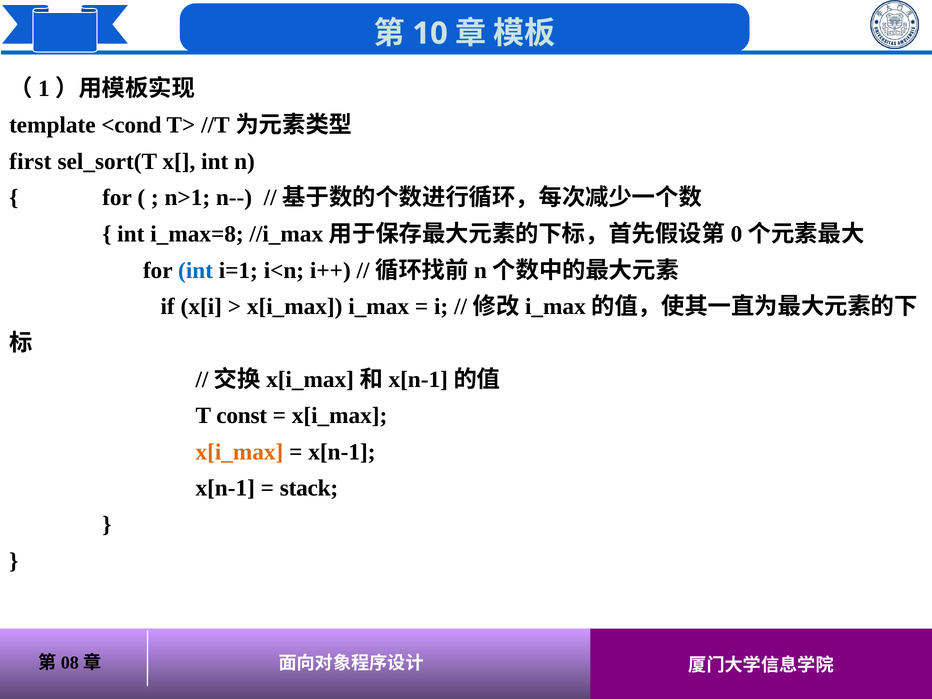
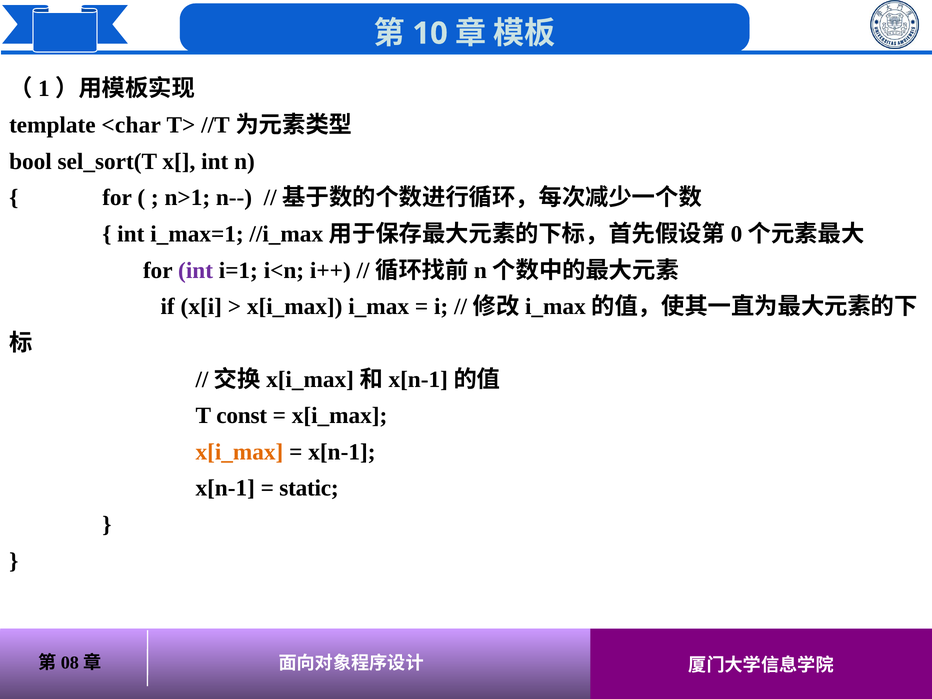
<cond: <cond -> <char (131, 125)
first: first -> bool (30, 161)
i_max=8: i_max=8 -> i_max=1 (197, 234)
int colour: blue -> purple (196, 270)
stack: stack -> static (309, 488)
